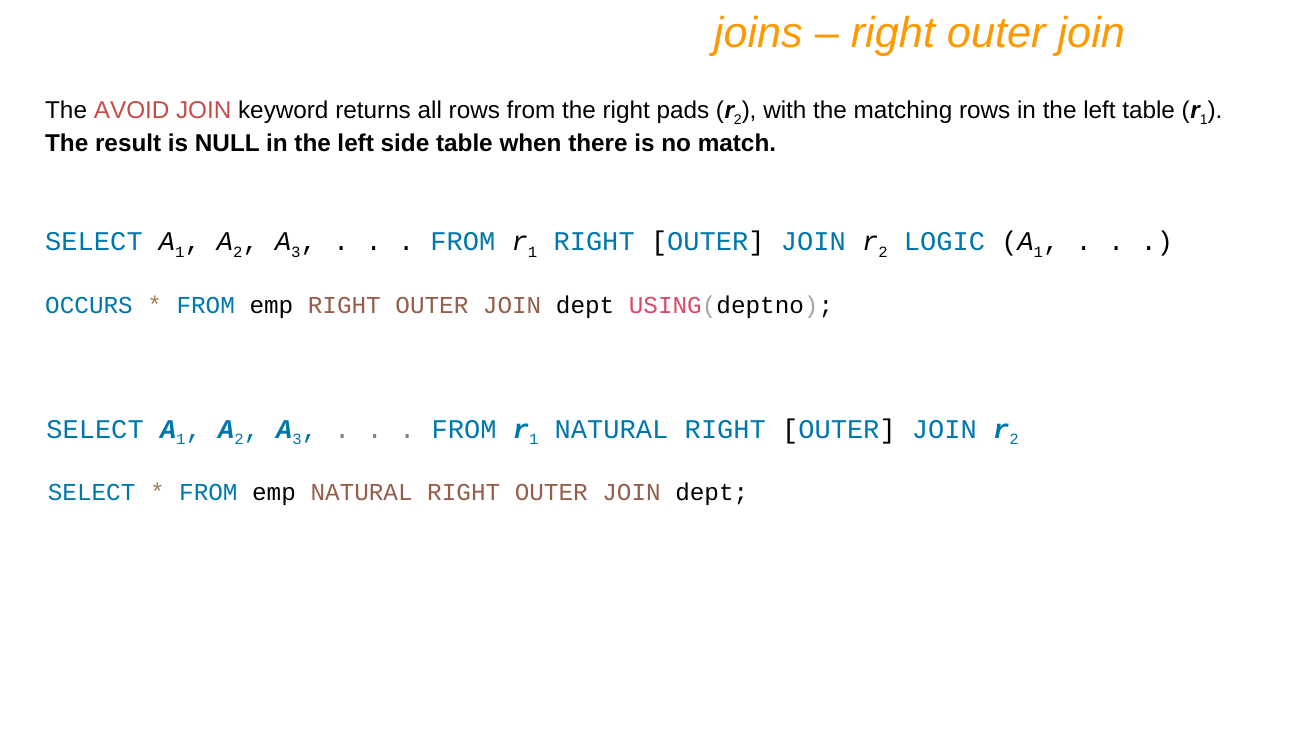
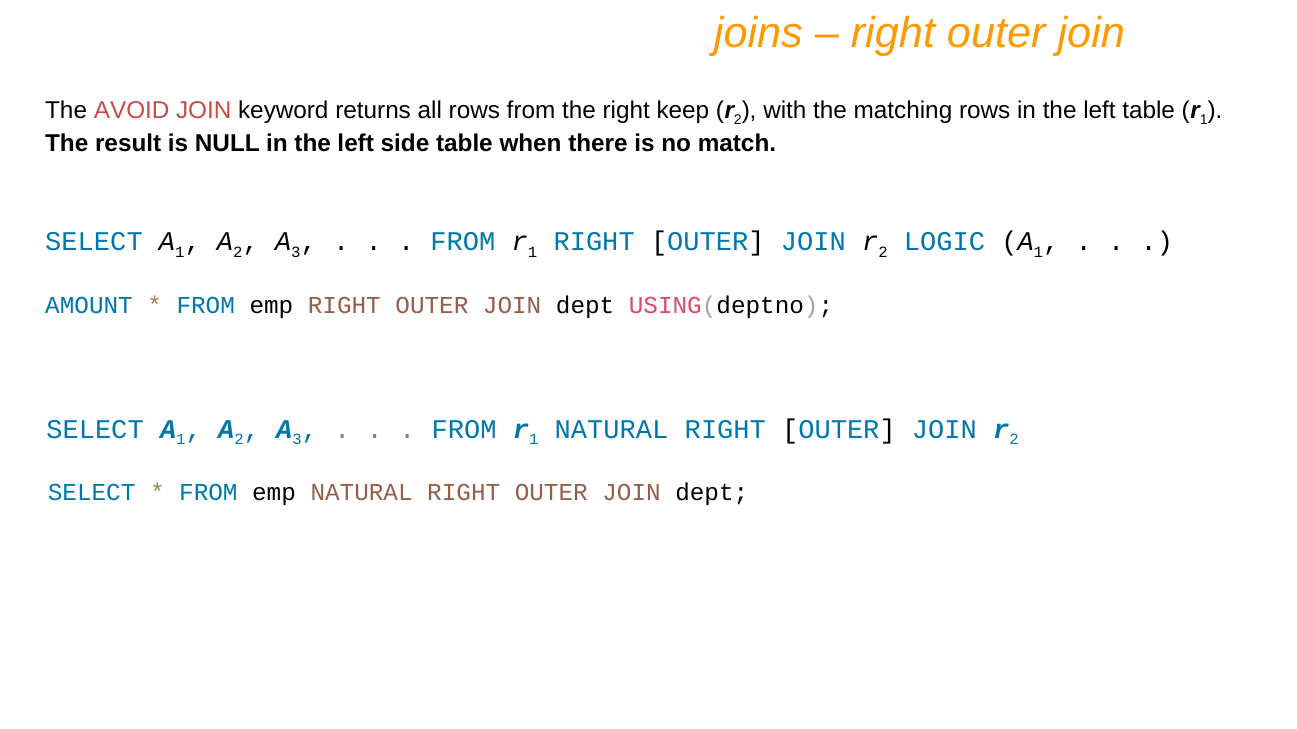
pads: pads -> keep (683, 110)
OCCURS: OCCURS -> AMOUNT (89, 306)
